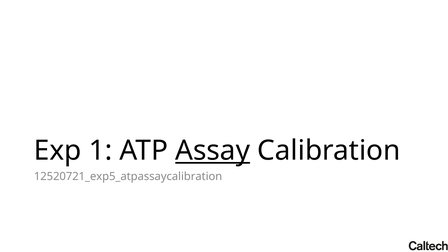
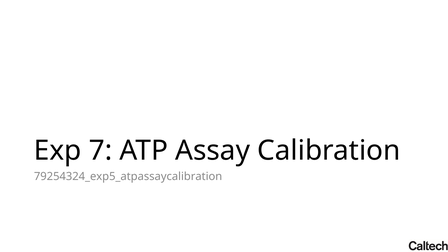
1: 1 -> 7 (101, 151)
Assay underline: present -> none (213, 151)
12520721_exp5_atpassaycalibration: 12520721_exp5_atpassaycalibration -> 79254324_exp5_atpassaycalibration (128, 176)
